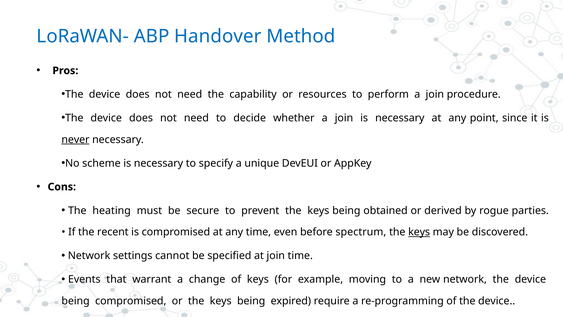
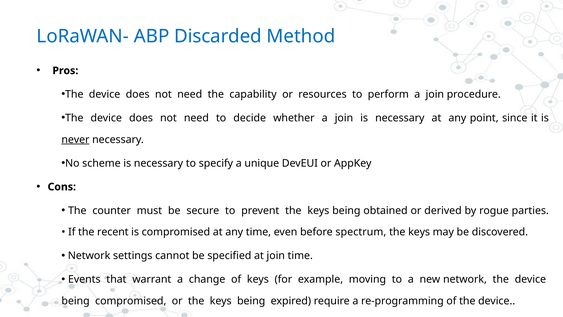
Handover: Handover -> Discarded (218, 36)
heating: heating -> counter (112, 210)
keys underline: present -> none (419, 232)
